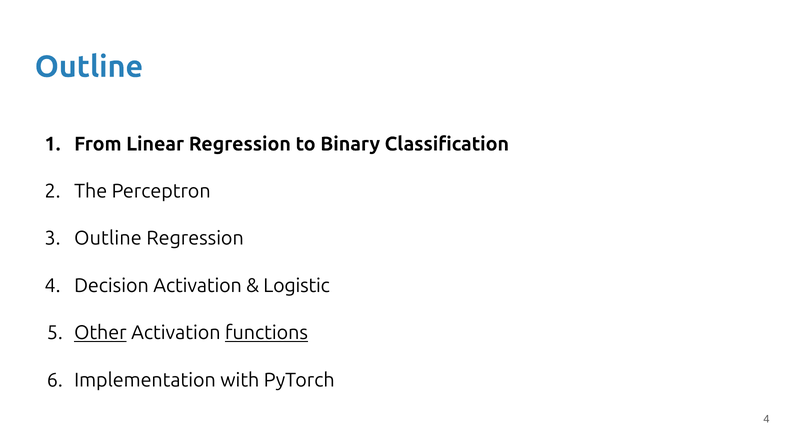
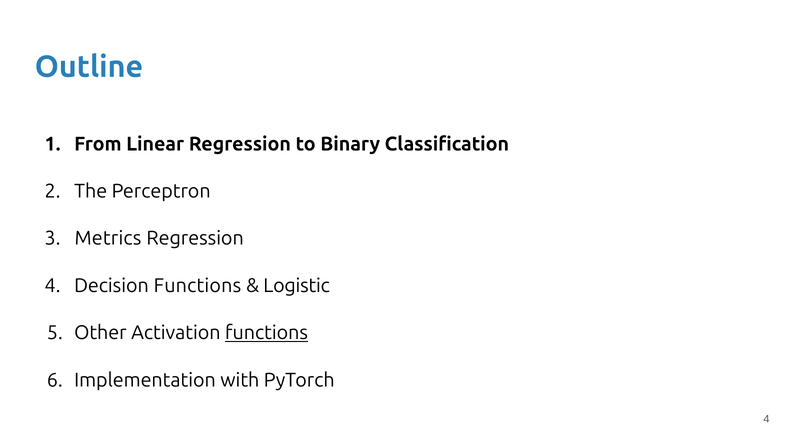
Outline: Outline -> Metrics (108, 239)
Decision Activation: Activation -> Functions (197, 286)
Other underline: present -> none (100, 333)
